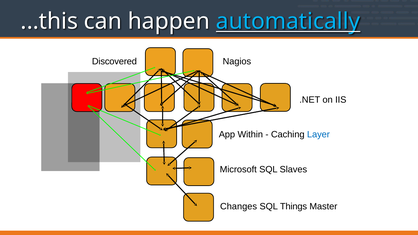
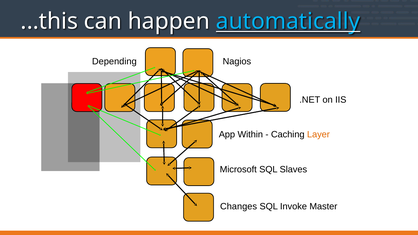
Discovered: Discovered -> Depending (114, 62)
Layer colour: blue -> orange (318, 135)
Things: Things -> Invoke (293, 207)
